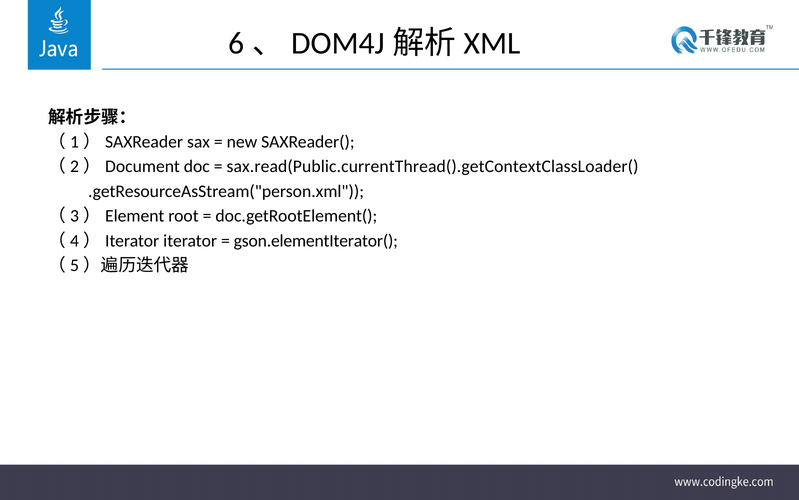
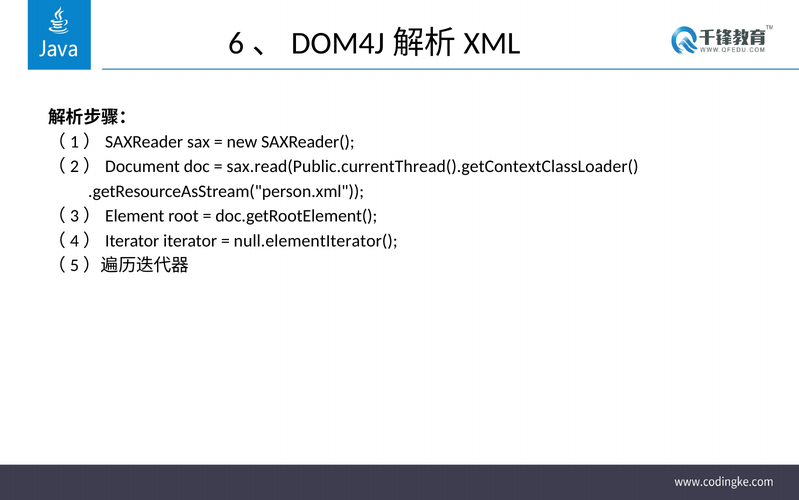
gson.elementIterator(: gson.elementIterator( -> null.elementIterator( (316, 240)
